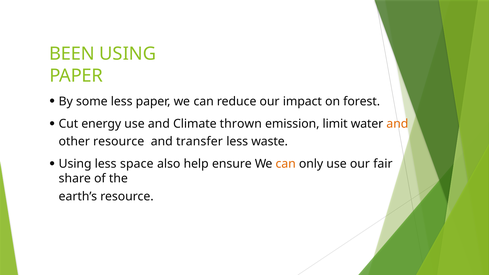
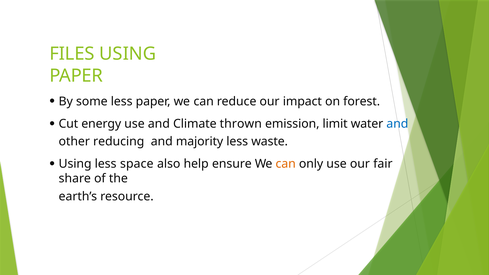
BEEN: BEEN -> FILES (72, 54)
and colour: orange -> blue (397, 124)
other resource: resource -> reducing (119, 141)
transfer: transfer -> majority (200, 141)
